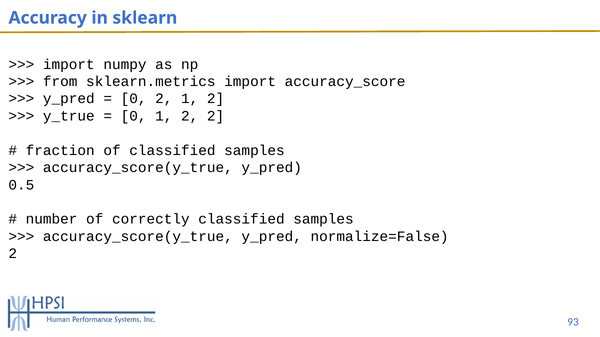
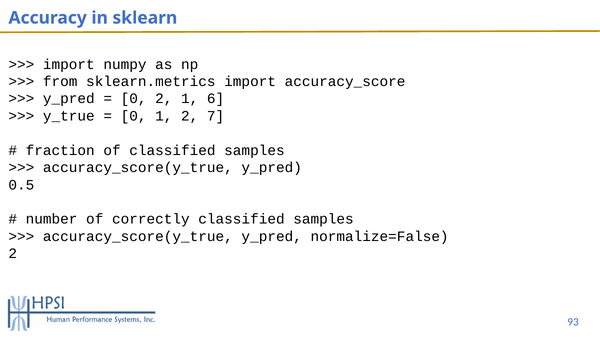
2 1 2: 2 -> 6 (216, 99)
2 2: 2 -> 7 (216, 116)
